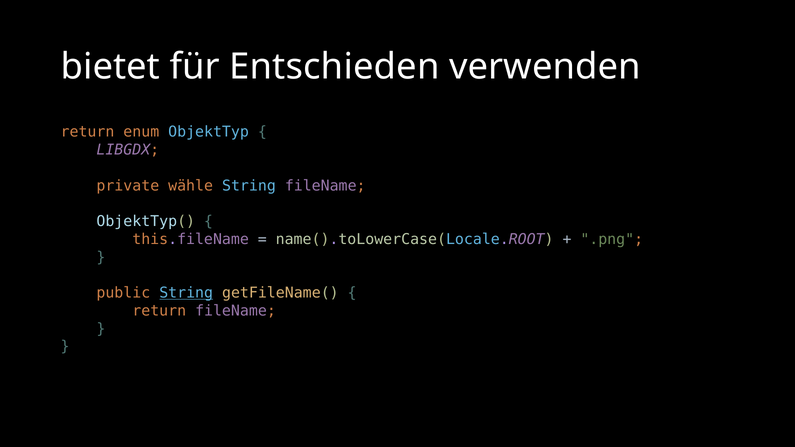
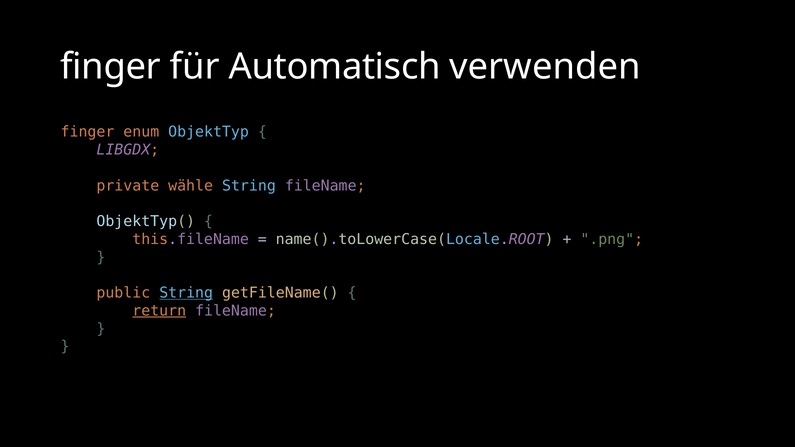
bietet: bietet -> finger (111, 67)
Entschieden: Entschieden -> Automatisch (335, 67)
return: return -> finger (88, 132)
return underline: none -> present (159, 311)
